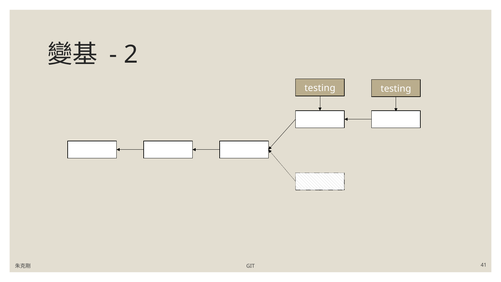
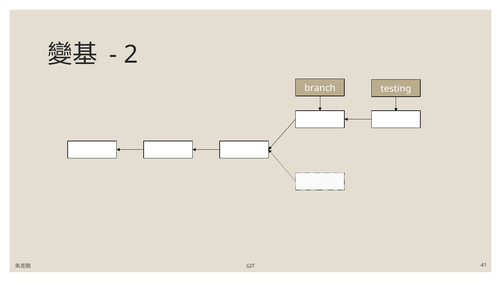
testing: testing -> branch (320, 88)
